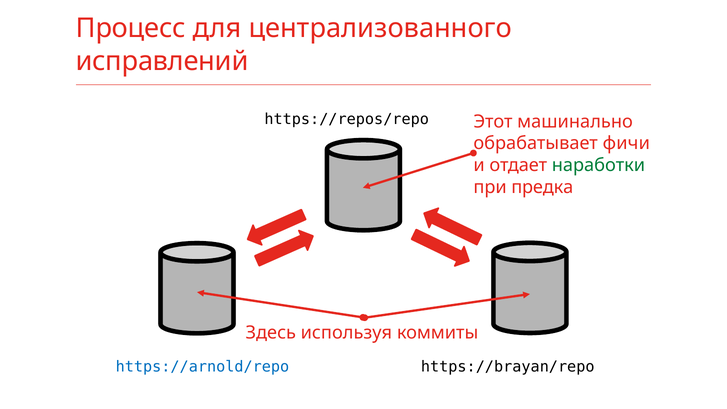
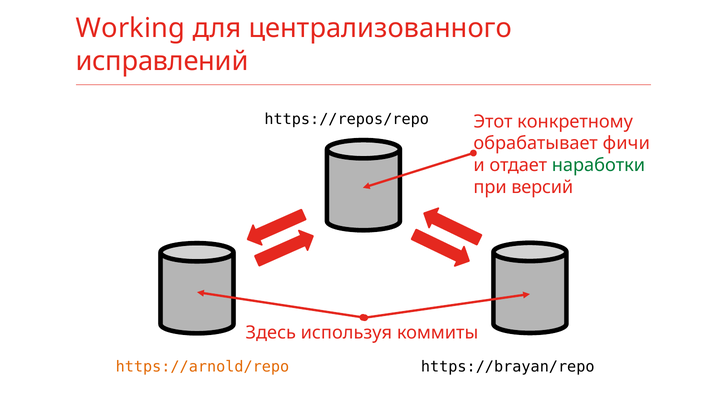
Процесс: Процесс -> Working (131, 28)
машинально: машинально -> конкретному (575, 122)
предка: предка -> версий (542, 187)
https://arnold/repo colour: blue -> orange (202, 367)
